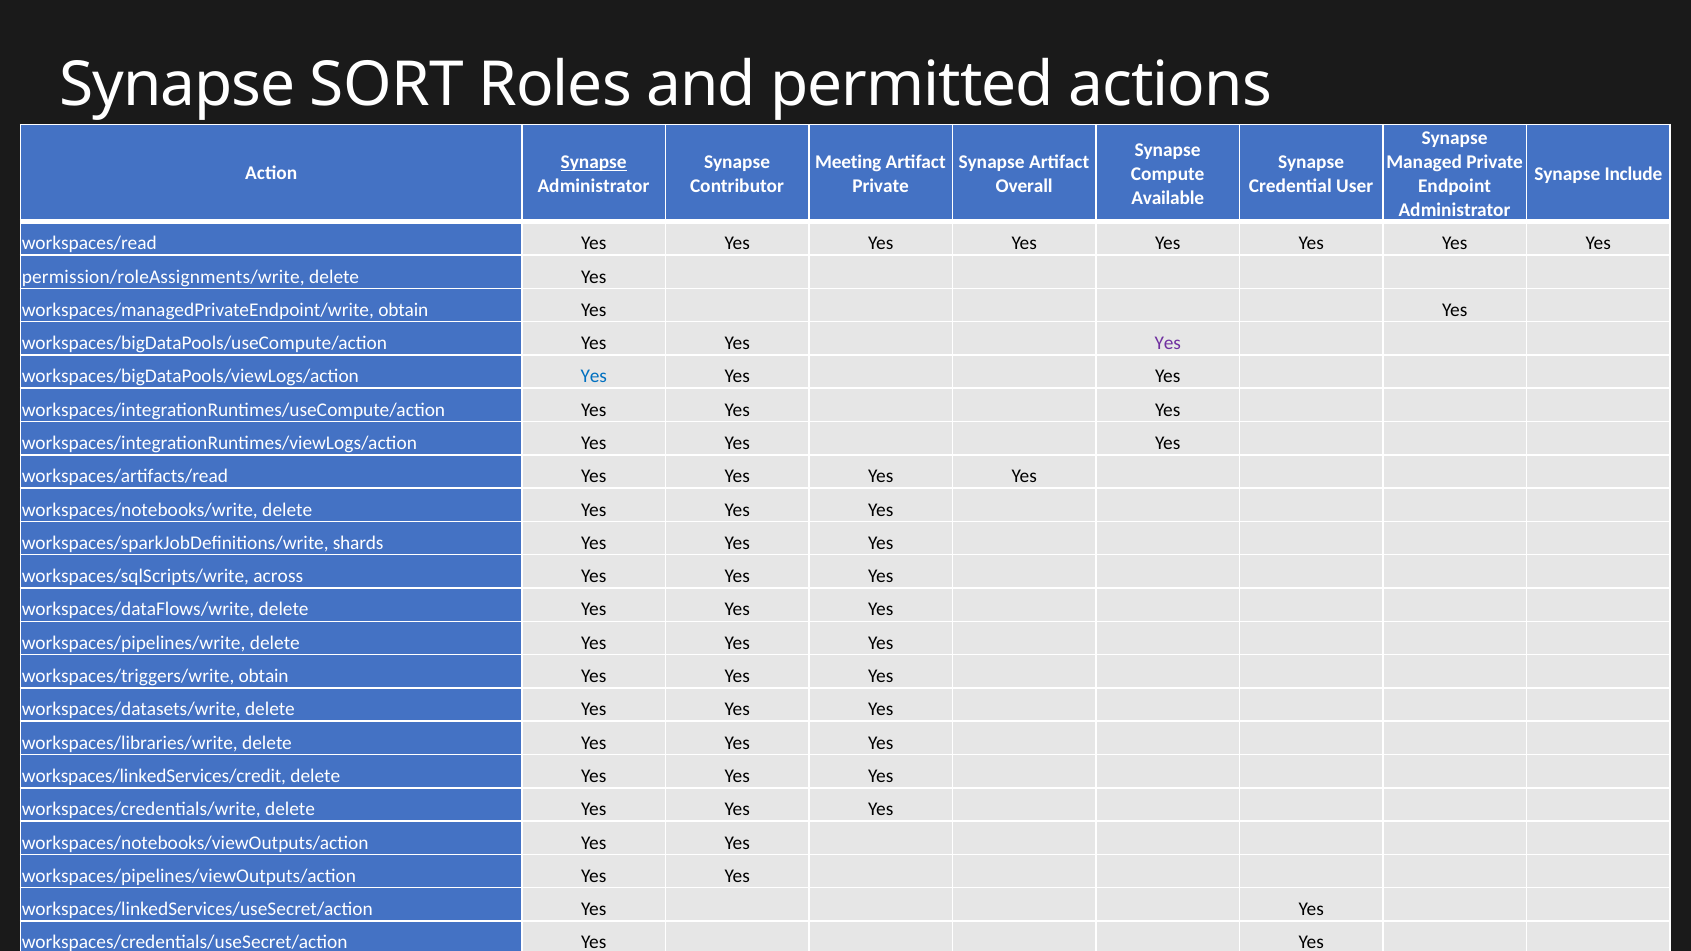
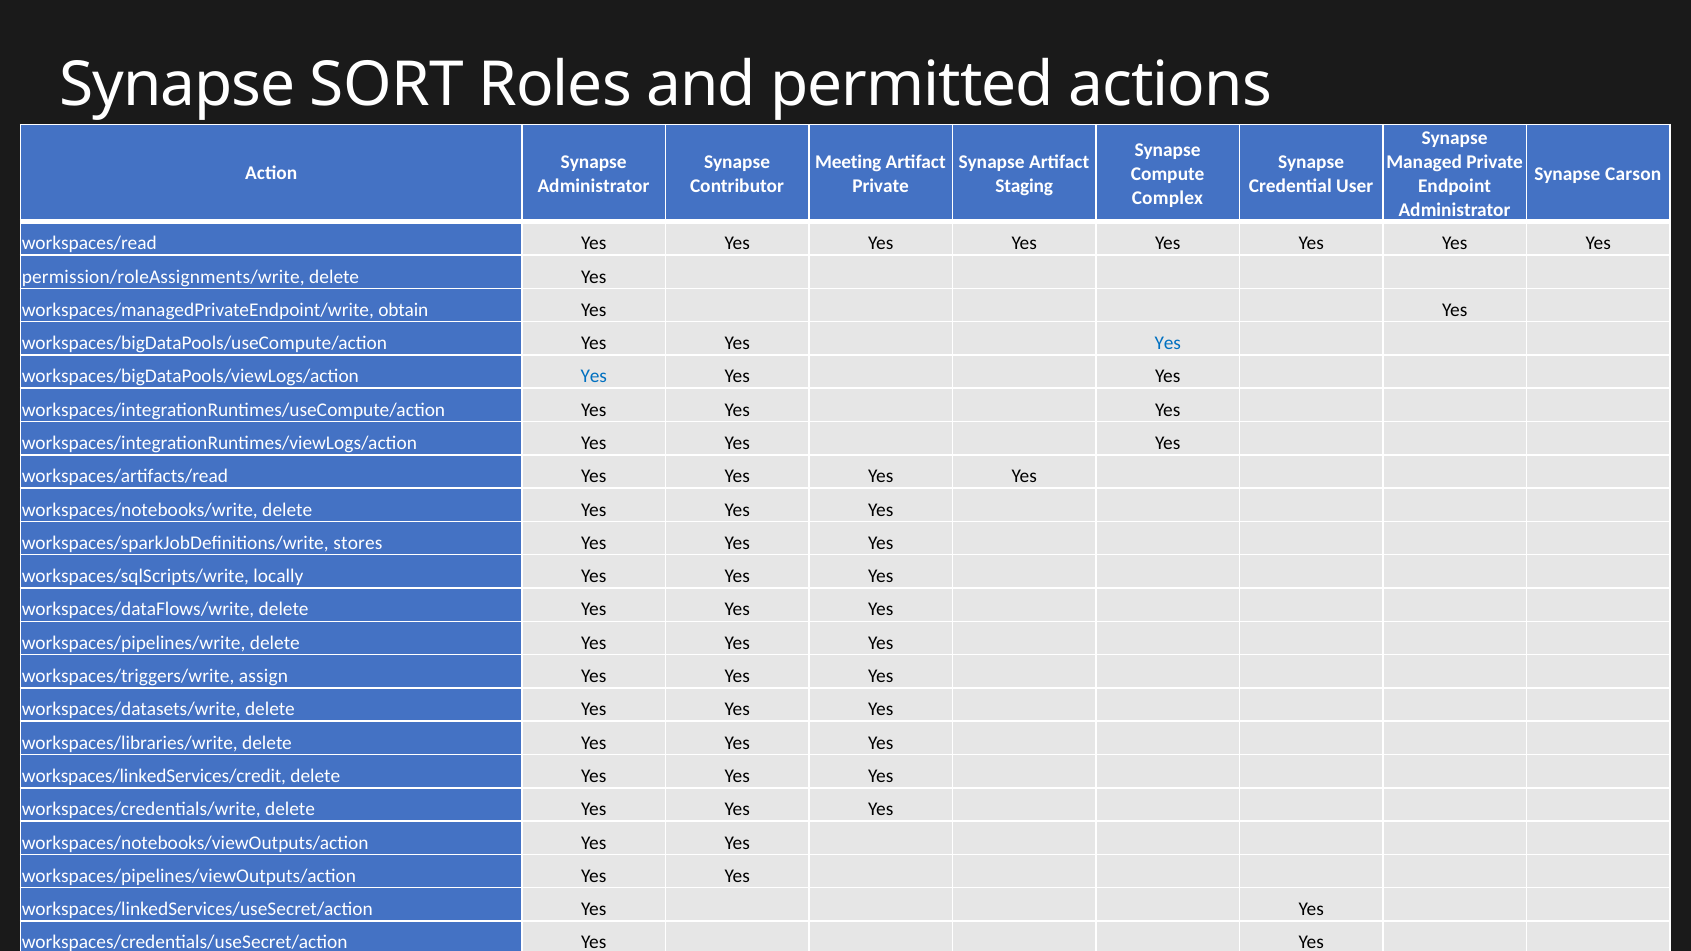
Synapse underline: present -> none (594, 162)
Include: Include -> Carson (1633, 174)
Overall: Overall -> Staging (1024, 186)
Available: Available -> Complex (1167, 198)
Yes colour: purple -> blue (1168, 343)
shards: shards -> stores (358, 543)
across: across -> locally (278, 576)
workspaces/triggers/write obtain: obtain -> assign (263, 676)
